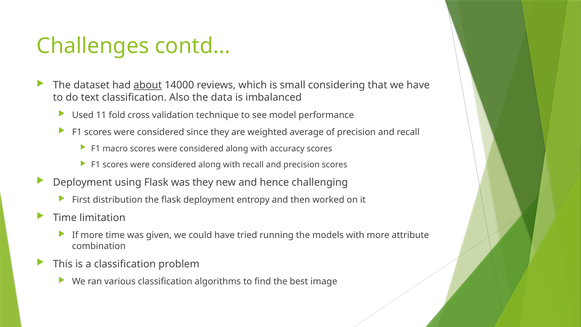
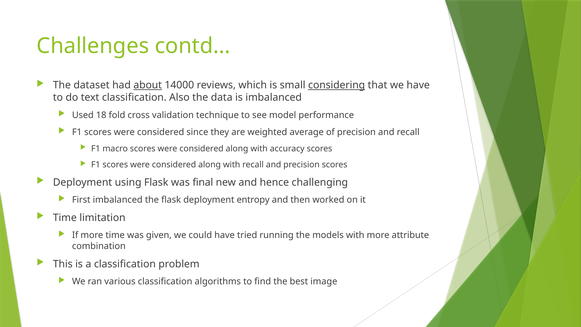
considering underline: none -> present (337, 85)
11: 11 -> 18 (101, 115)
was they: they -> final (203, 182)
First distribution: distribution -> imbalanced (118, 200)
